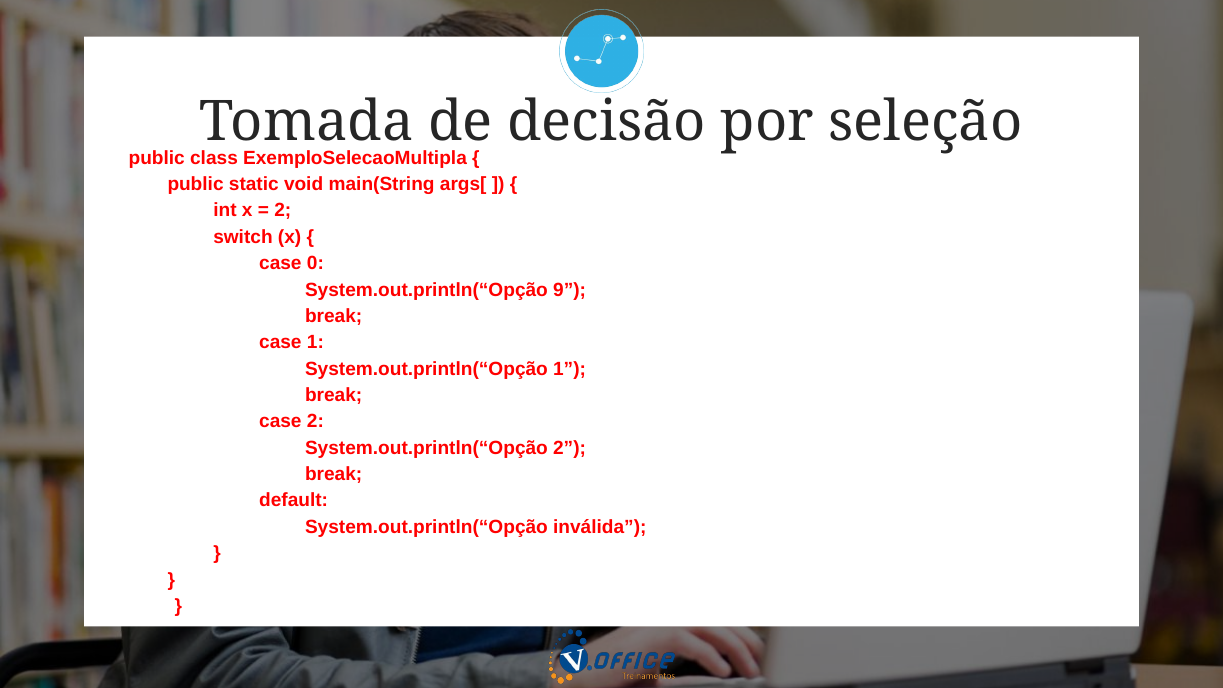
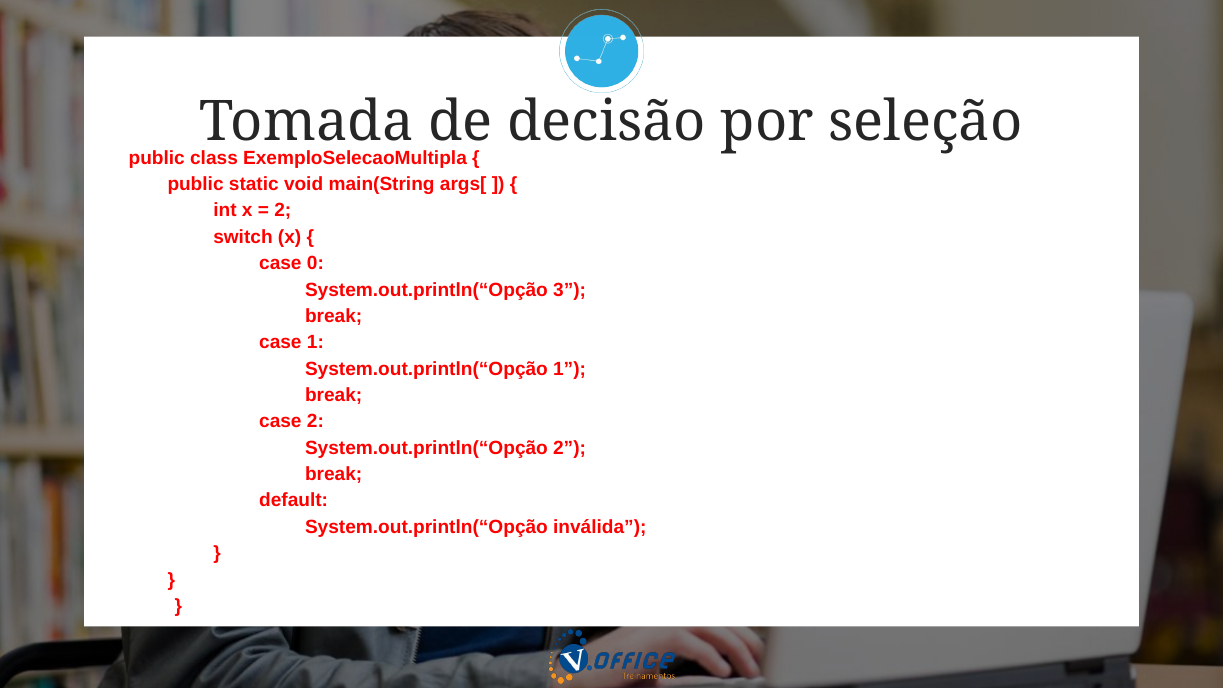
9: 9 -> 3 (570, 290)
